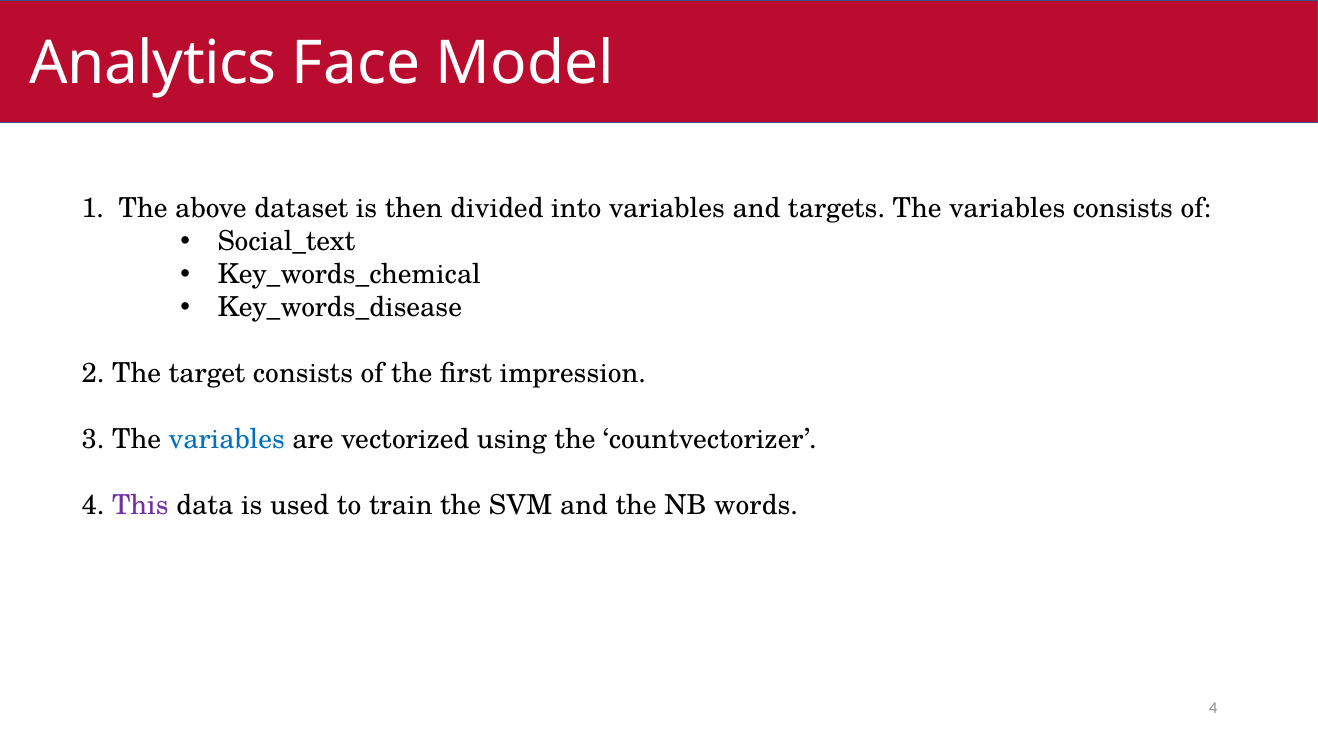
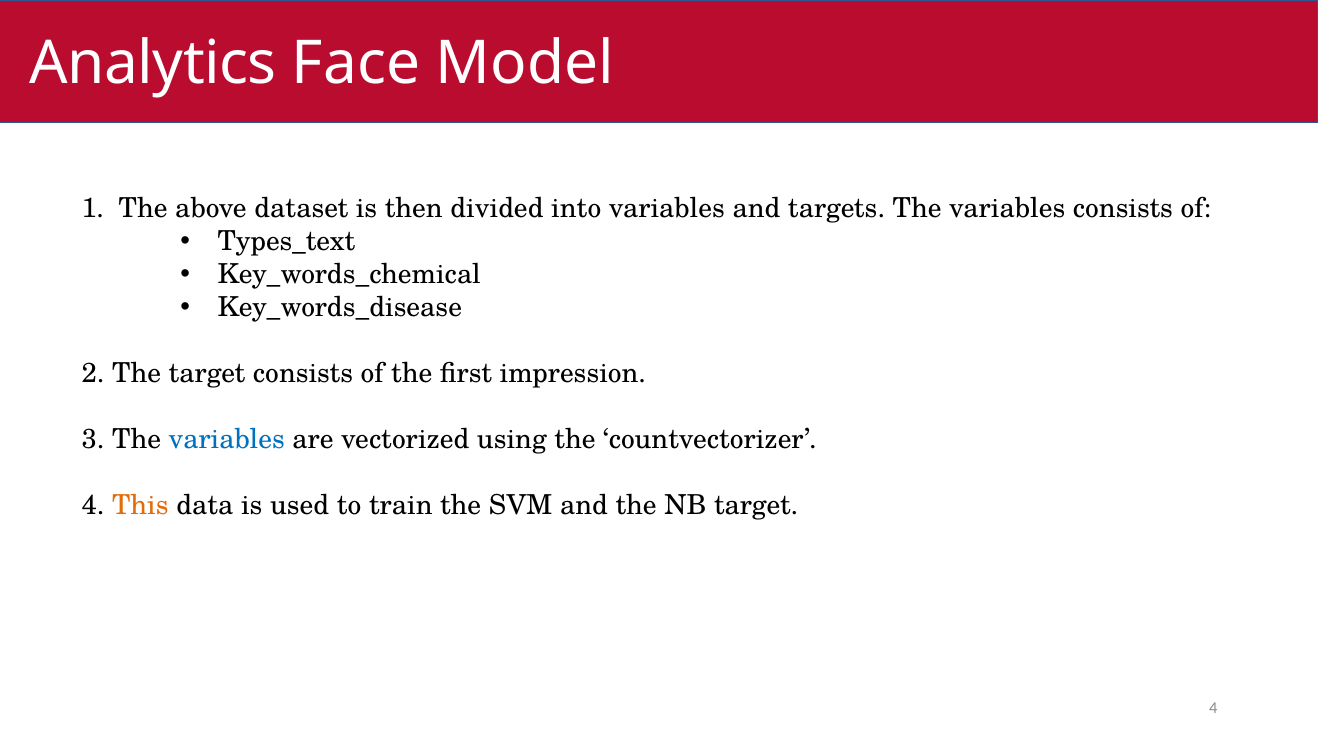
Social_text: Social_text -> Types_text (286, 242)
This colour: purple -> orange (140, 505)
NB words: words -> target (756, 505)
